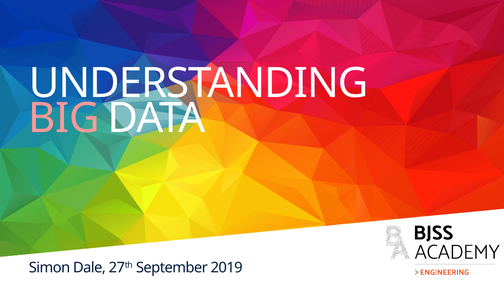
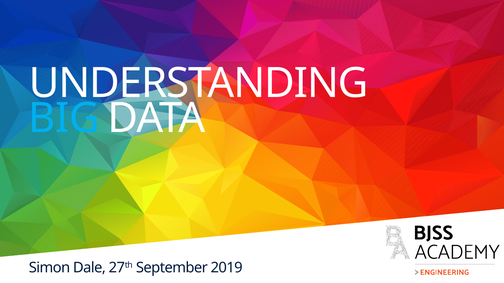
BIG colour: pink -> light blue (64, 119)
